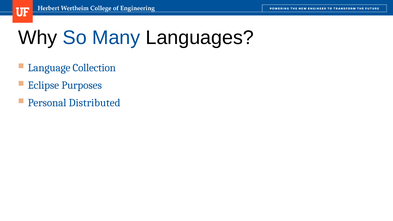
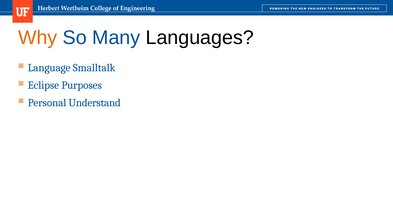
Why colour: black -> orange (38, 38)
Collection: Collection -> Smalltalk (94, 68)
Distributed: Distributed -> Understand (95, 103)
